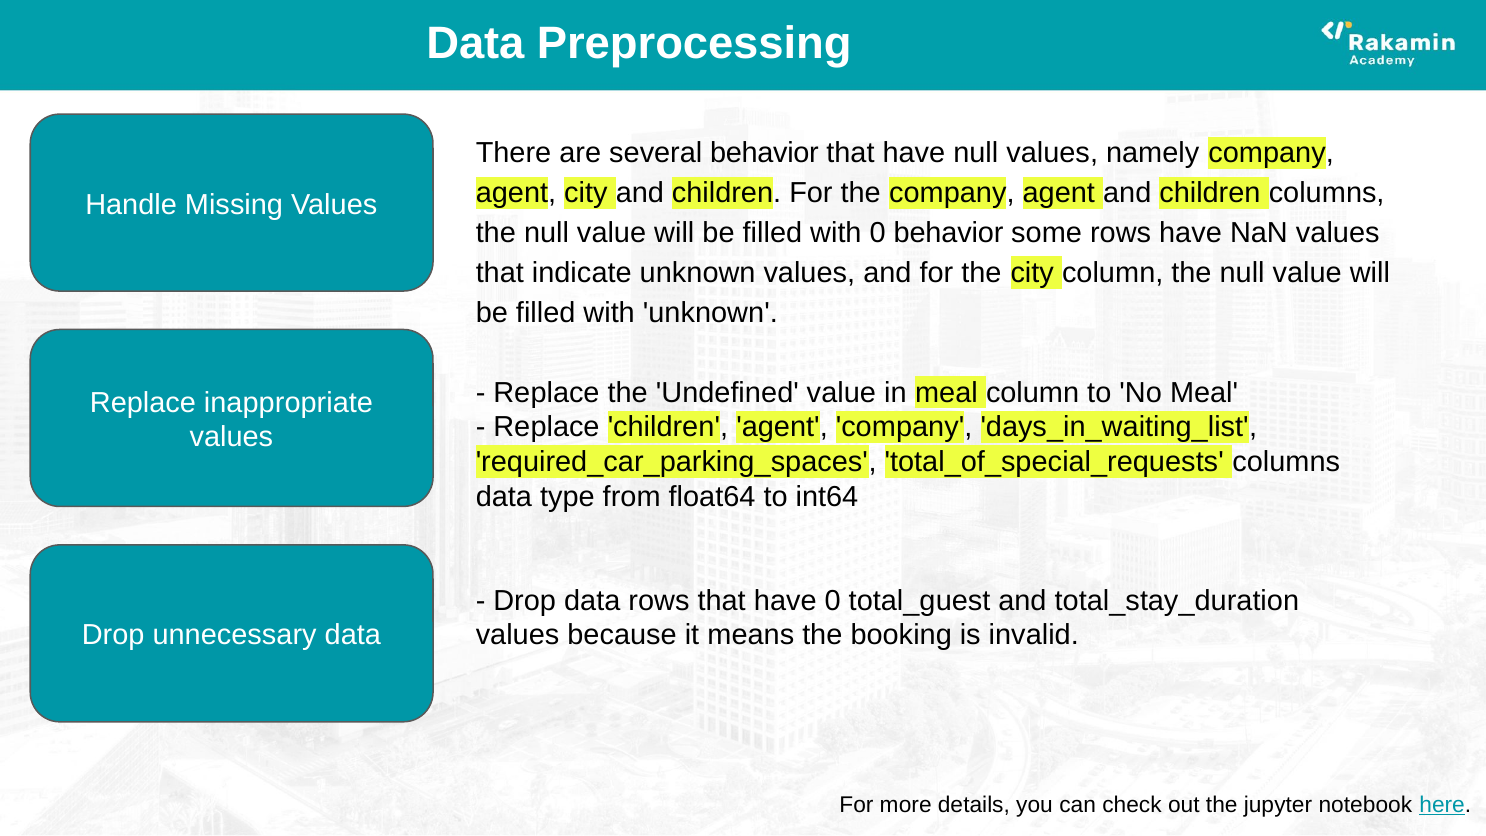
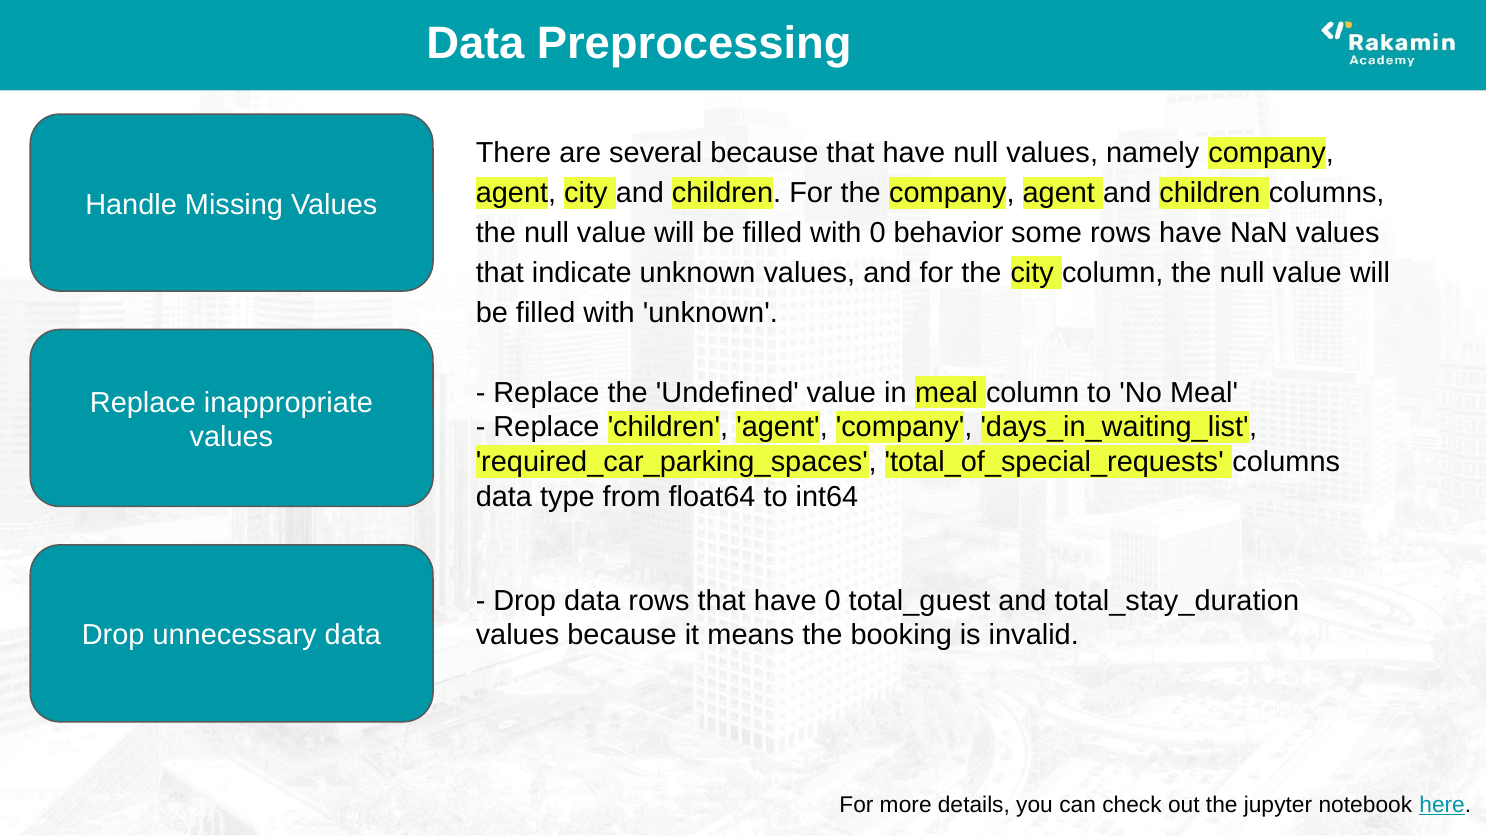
several behavior: behavior -> because (764, 153)
